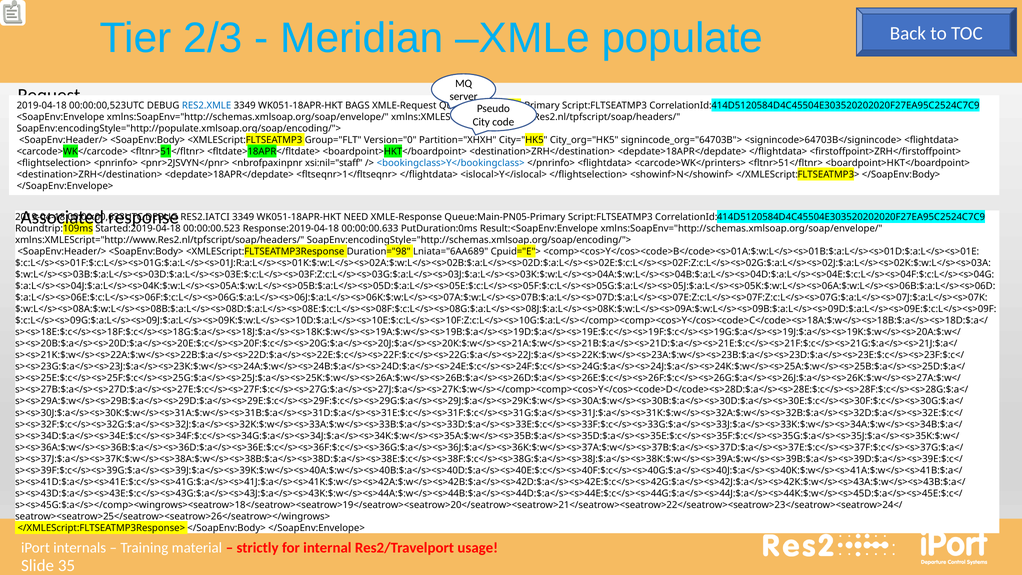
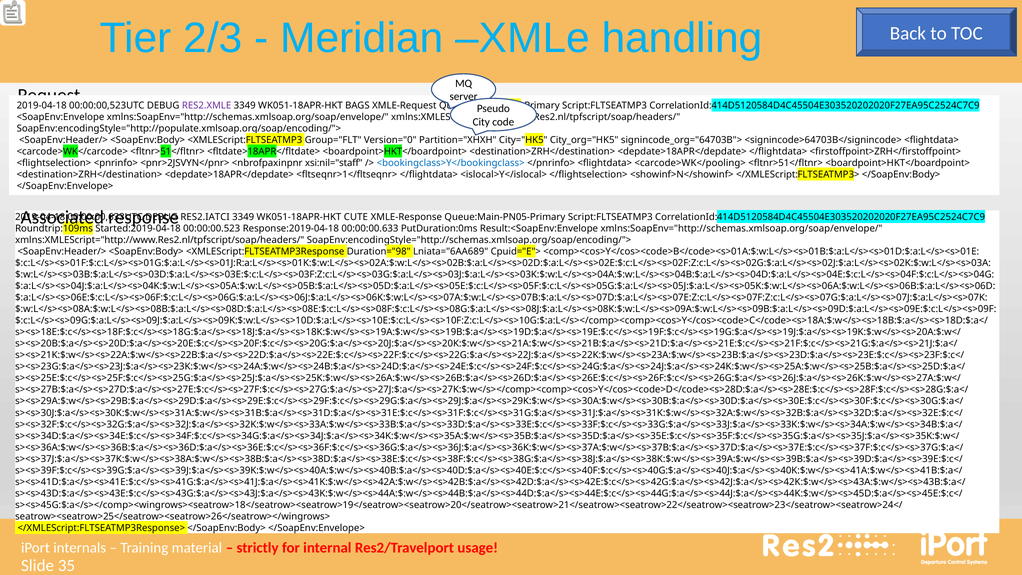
populate: populate -> handling (682, 38)
RES2.XMLE colour: blue -> purple (207, 105)
<carcode>WK</printers>: <carcode>WK</printers> -> <carcode>WK</pooling> (690, 163)
NEED: NEED -> CUTE (356, 217)
